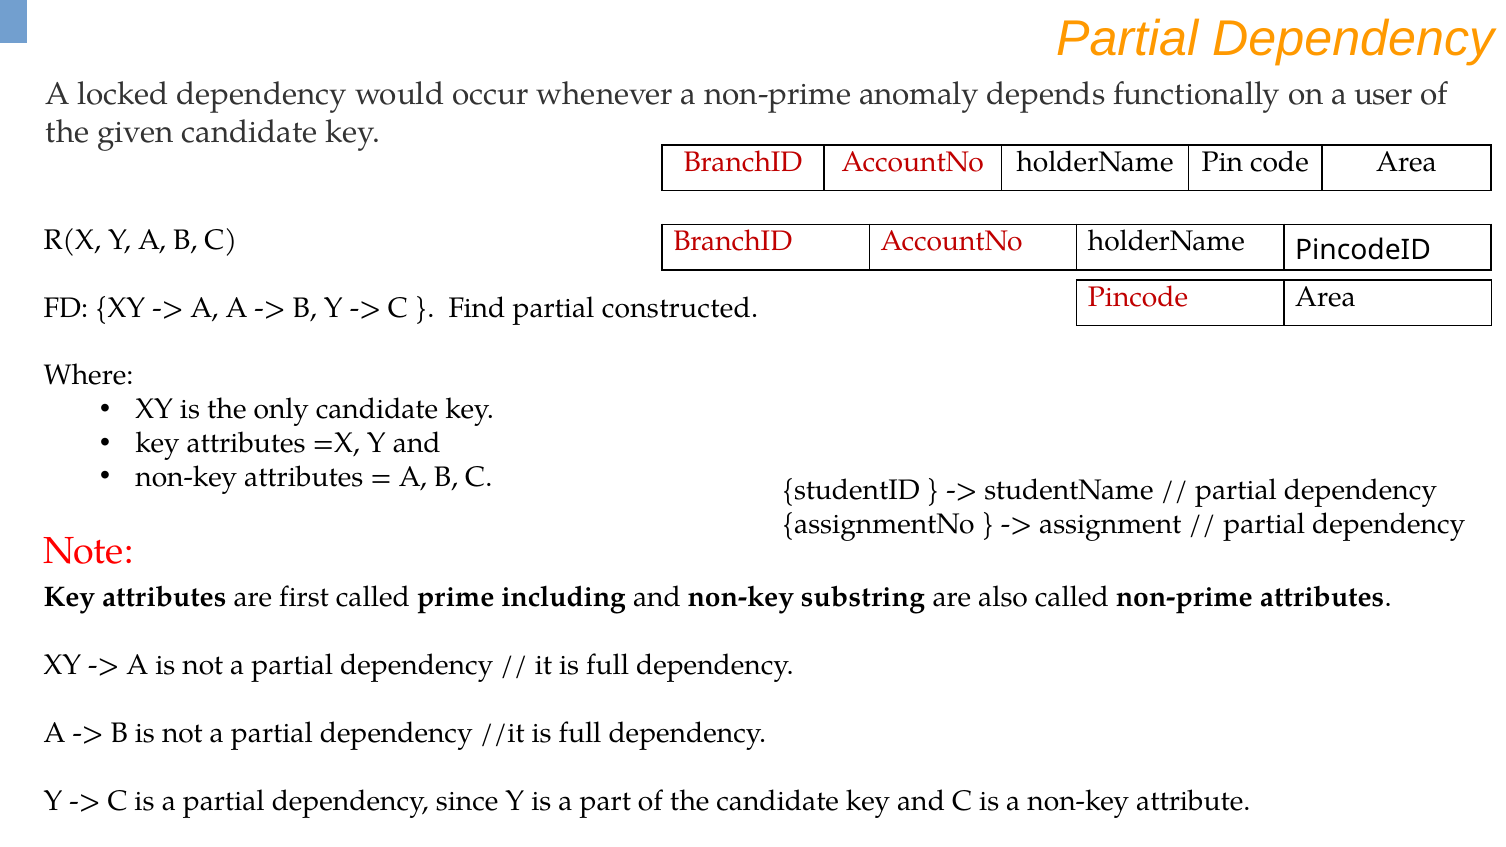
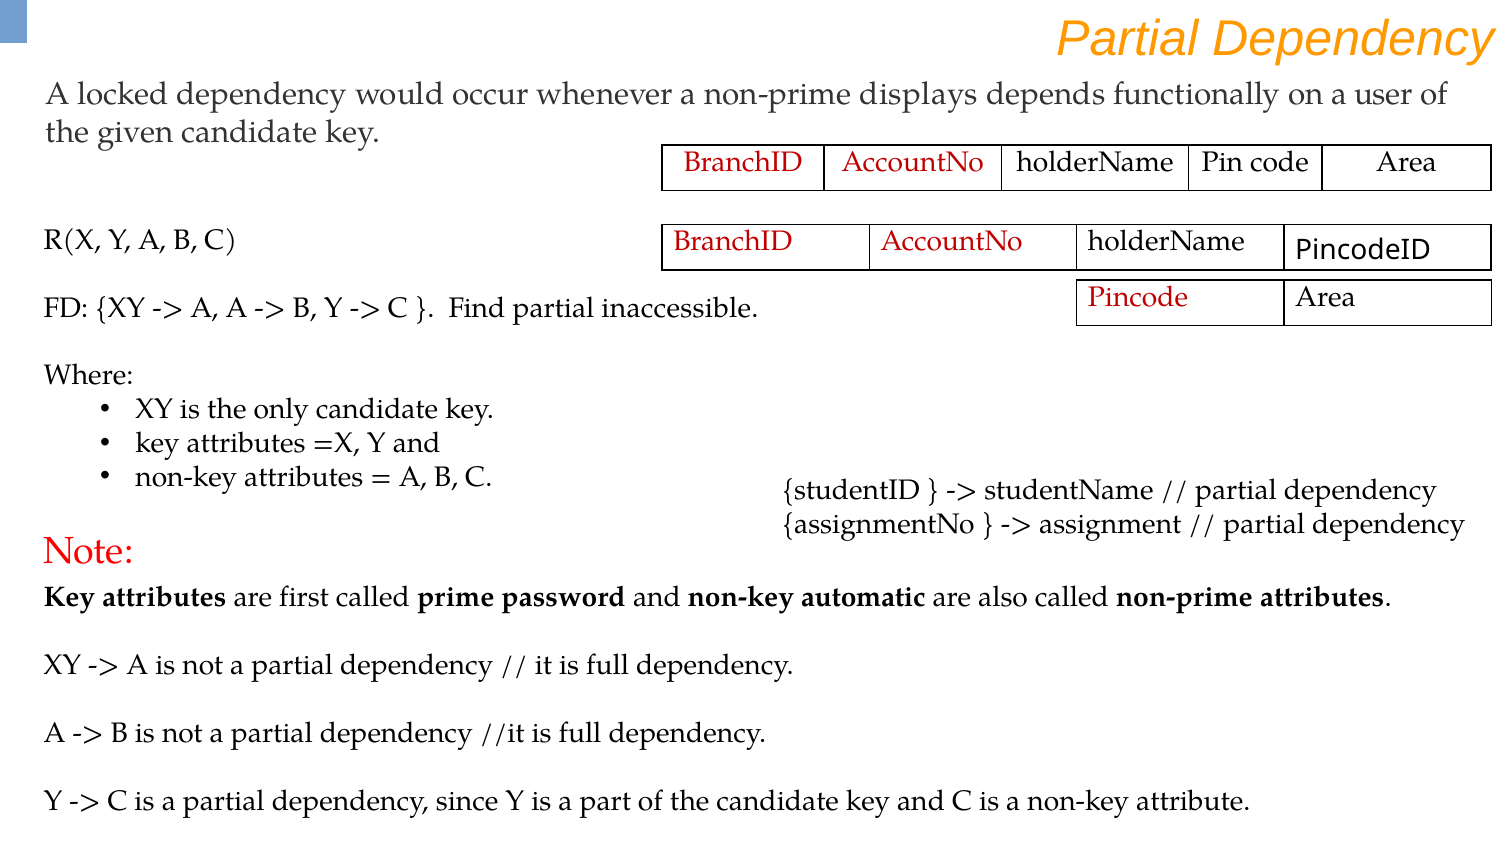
anomaly: anomaly -> displays (919, 94)
constructed: constructed -> inaccessible (680, 308)
including: including -> password (564, 598)
substring: substring -> automatic (863, 598)
